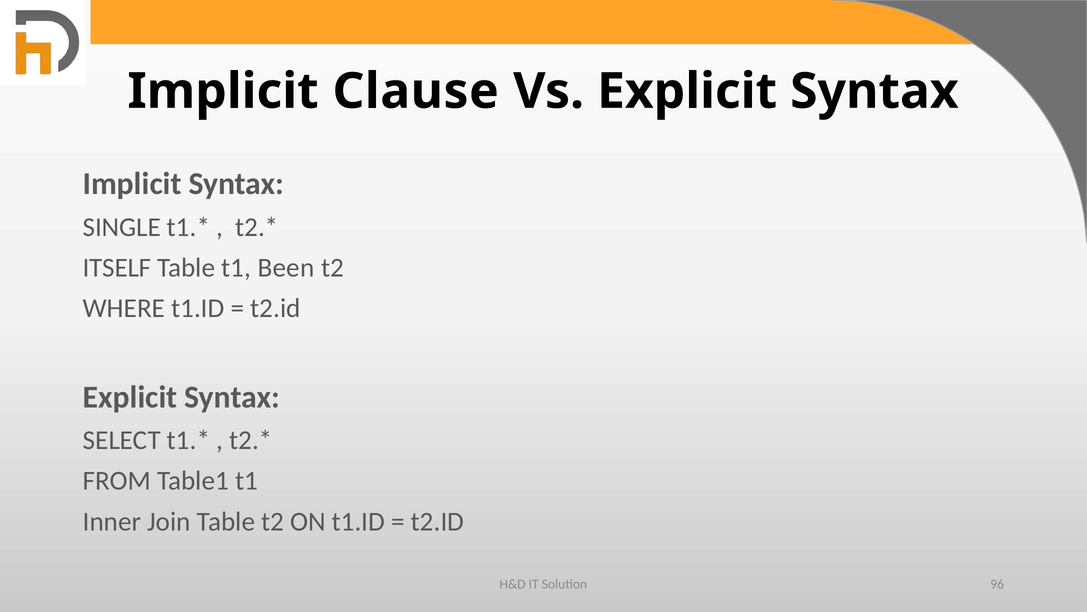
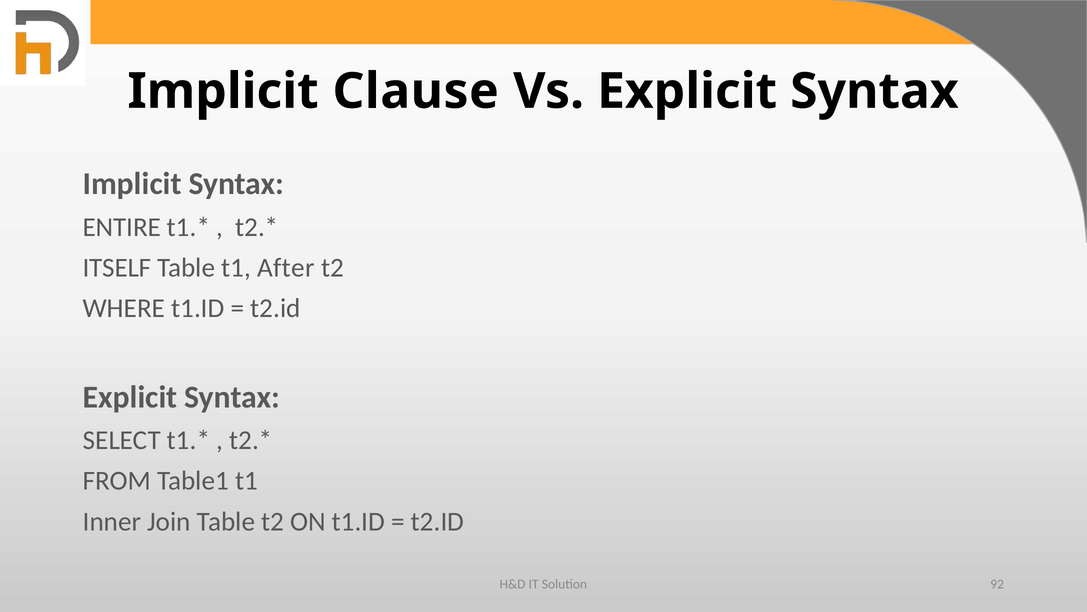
SINGLE: SINGLE -> ENTIRE (122, 227)
Been: Been -> After (286, 268)
96: 96 -> 92 (997, 584)
